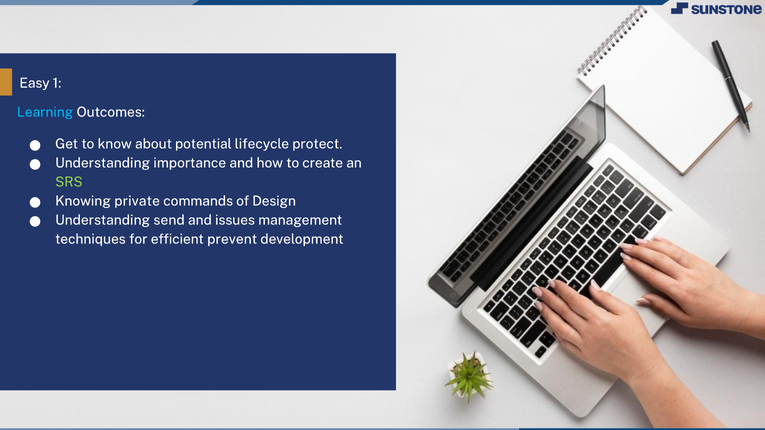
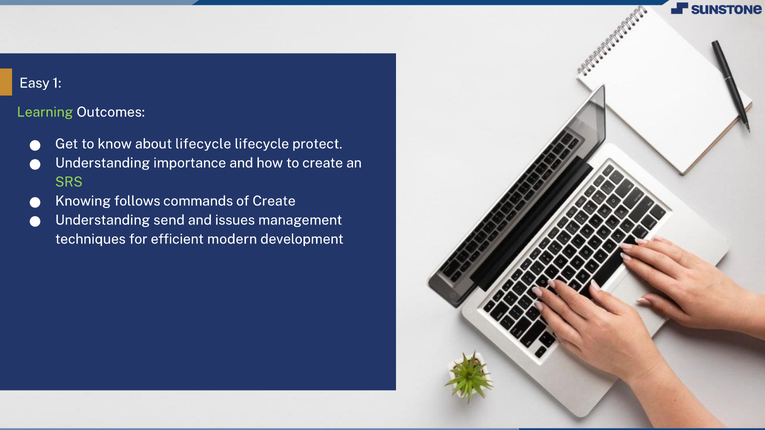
Learning colour: light blue -> light green (45, 112)
about potential: potential -> lifecycle (203, 144)
private: private -> follows (137, 201)
of Design: Design -> Create (274, 201)
prevent: prevent -> modern (232, 239)
